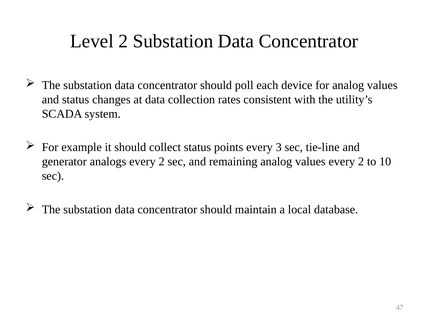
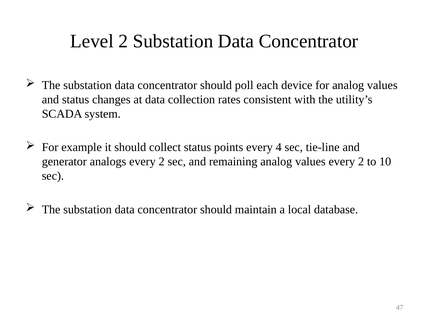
3: 3 -> 4 (279, 147)
